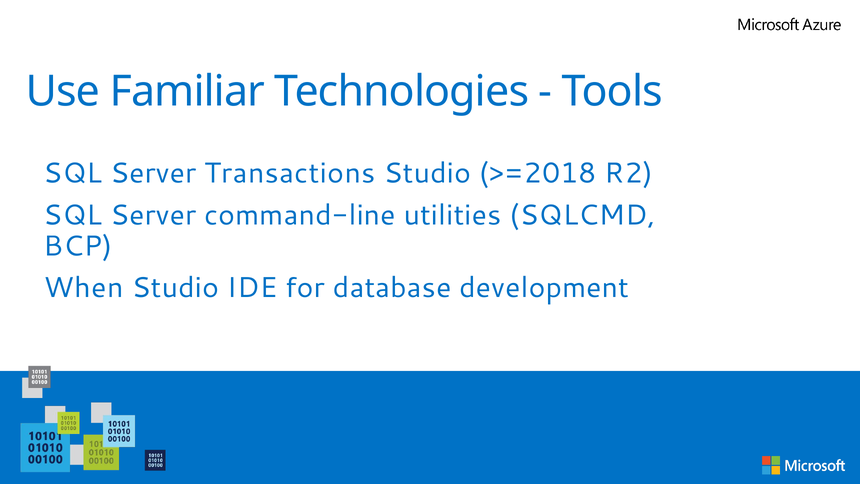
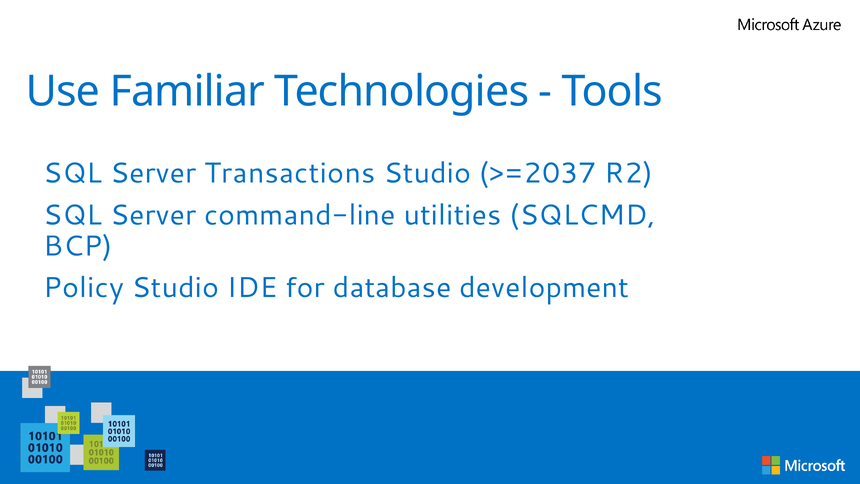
>=2018: >=2018 -> >=2037 (538, 173)
When: When -> Policy (84, 288)
